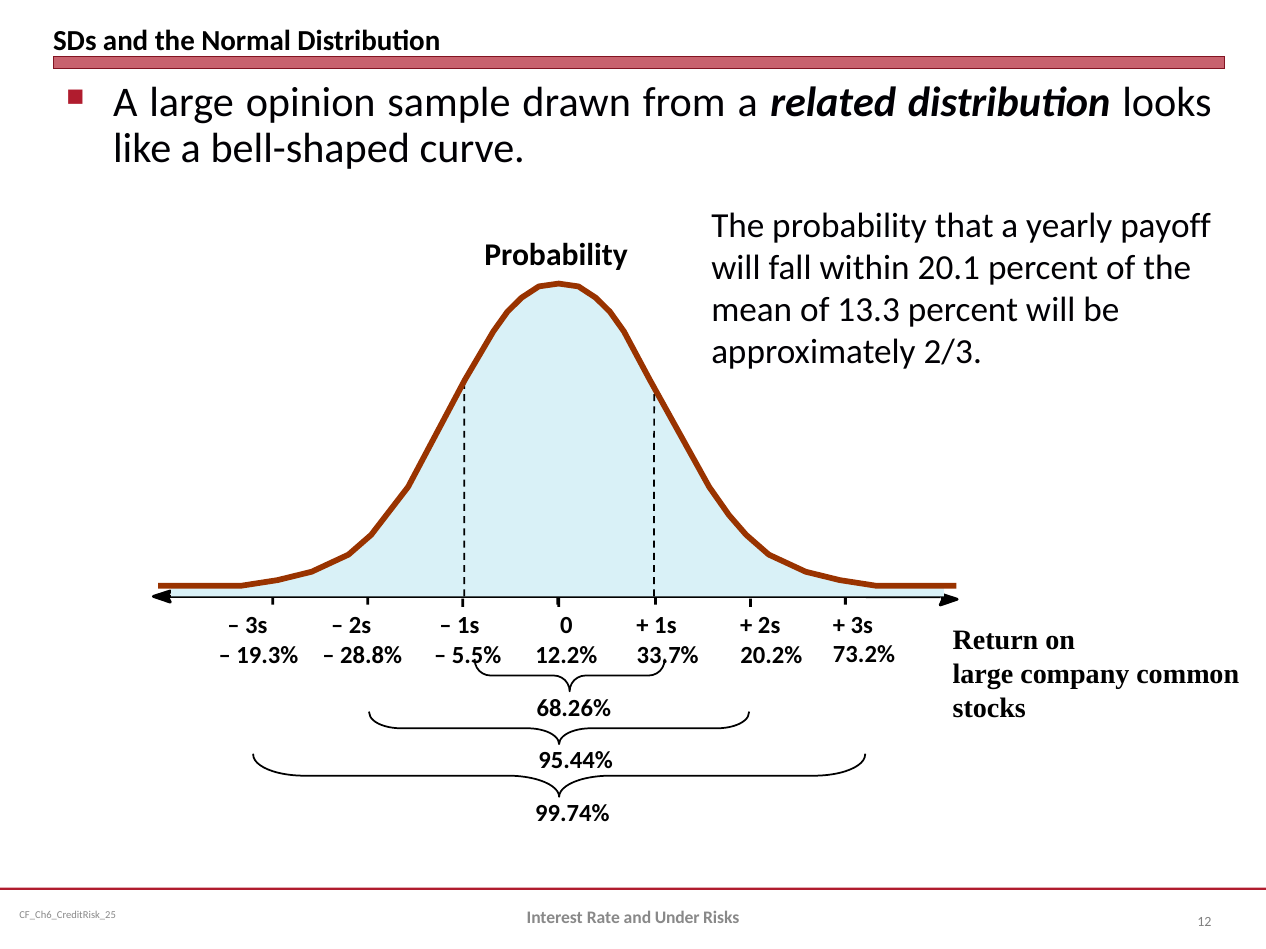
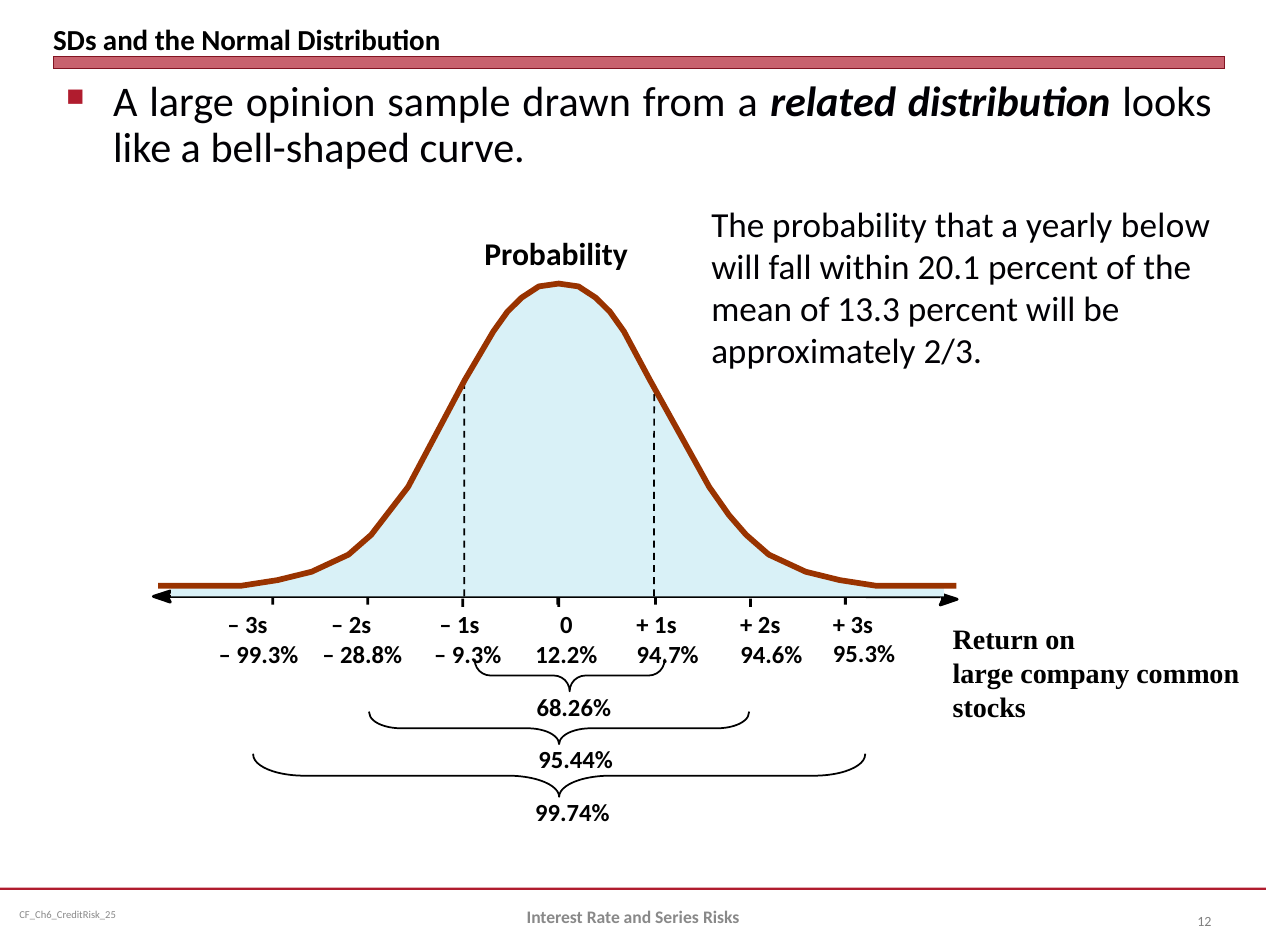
payoff: payoff -> below (1165, 226)
73.2%: 73.2% -> 95.3% (864, 655)
19.3%: 19.3% -> 99.3% (267, 656)
5.5%: 5.5% -> 9.3% (477, 656)
33.7%: 33.7% -> 94.7% (668, 656)
20.2%: 20.2% -> 94.6% (771, 656)
Under: Under -> Series (677, 918)
